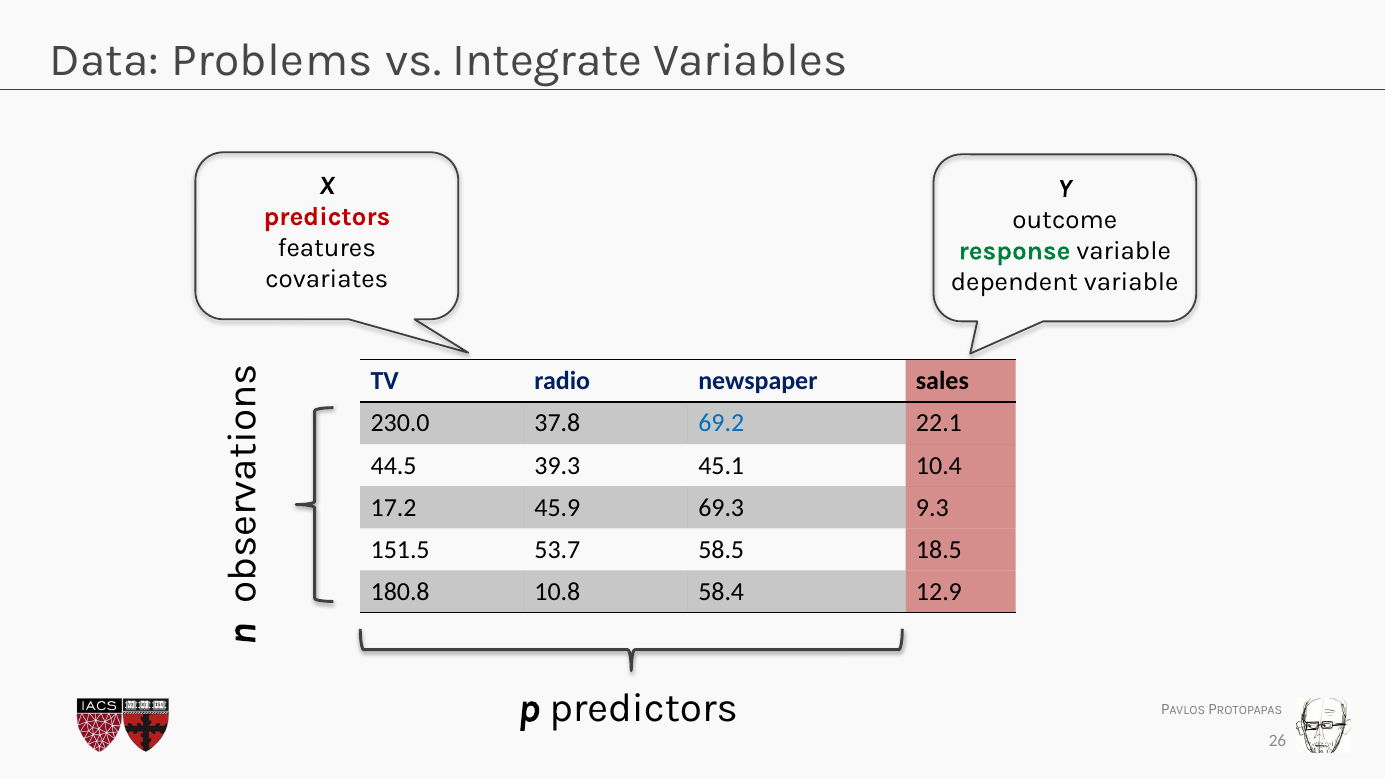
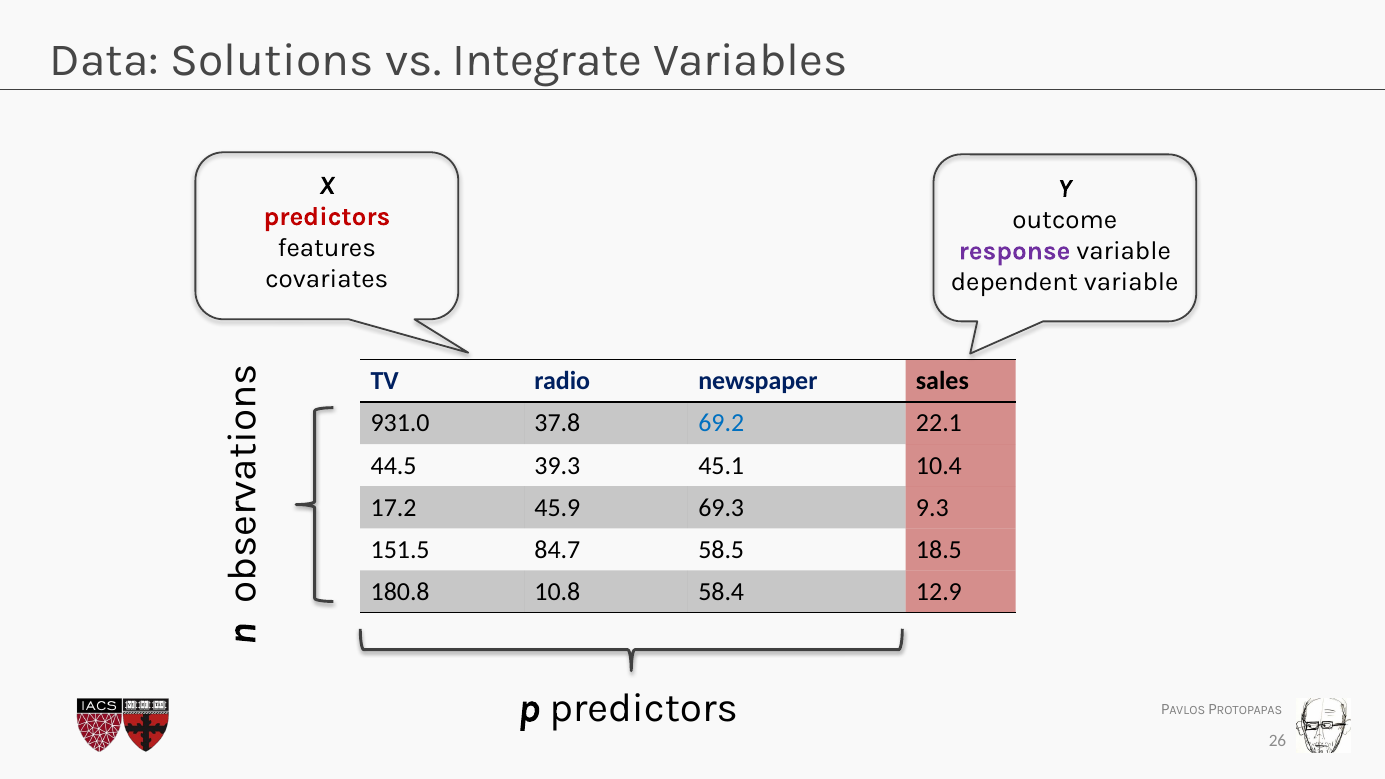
Problems: Problems -> Solutions (272, 61)
response colour: green -> purple (1014, 251)
230.0: 230.0 -> 931.0 (400, 423)
53.7: 53.7 -> 84.7 (557, 550)
